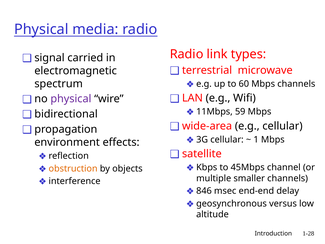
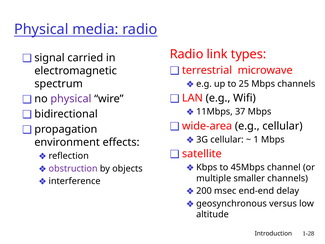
60: 60 -> 25 (244, 84)
59: 59 -> 37 (240, 112)
obstruction colour: orange -> purple (73, 168)
846: 846 -> 200 (204, 191)
